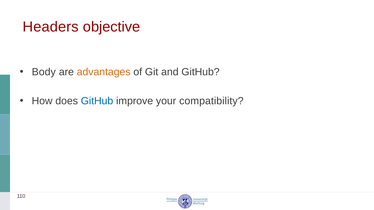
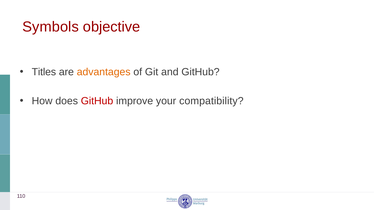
Headers: Headers -> Symbols (51, 27)
Body: Body -> Titles (44, 72)
GitHub colour: blue -> red (97, 101)
